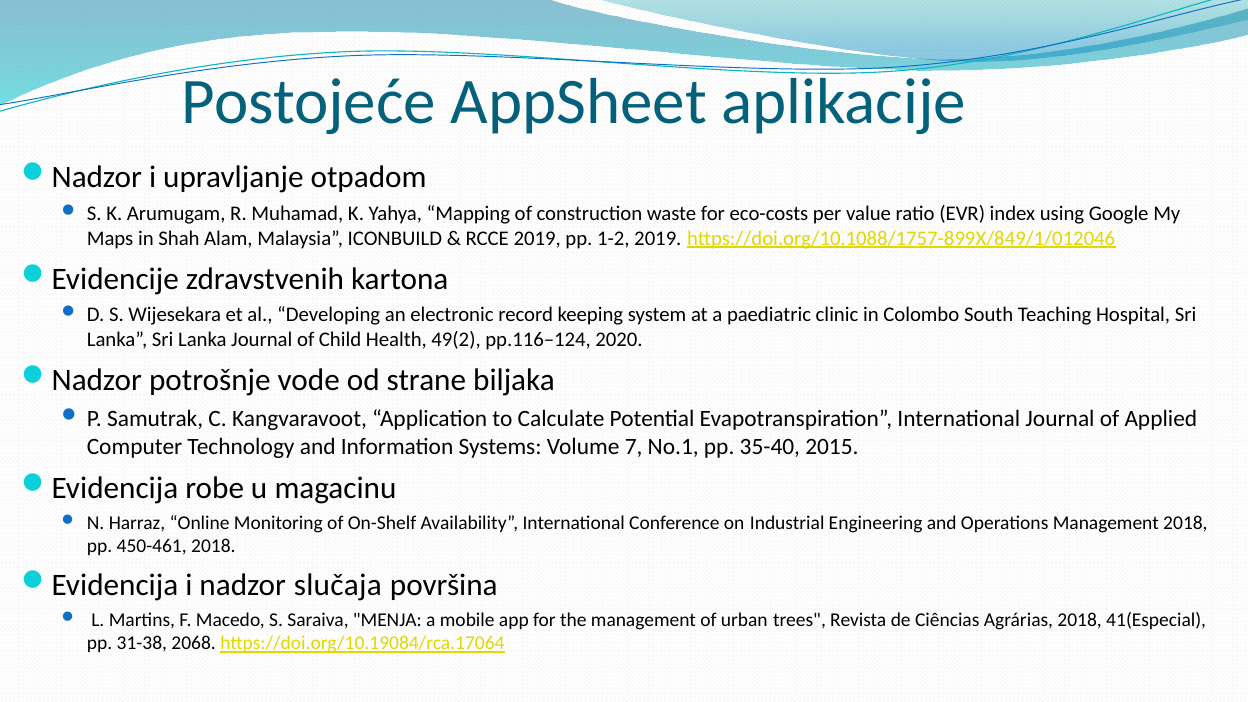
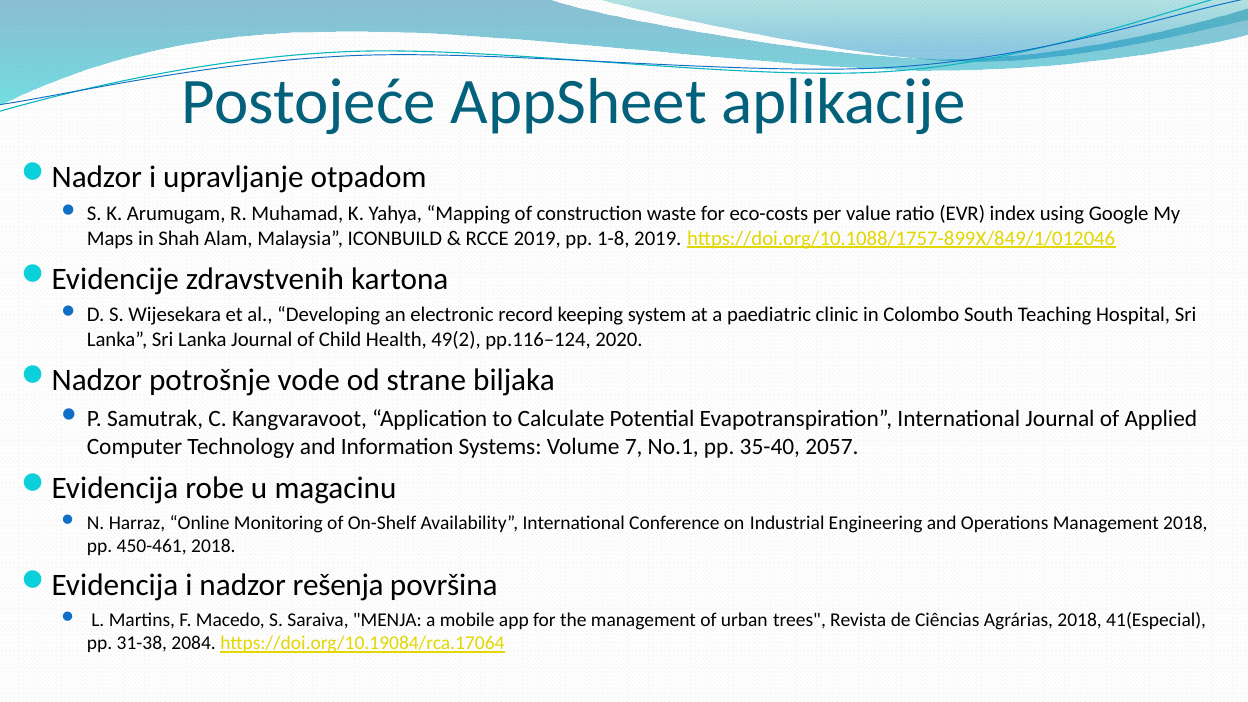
1-2: 1-2 -> 1-8 (613, 238)
2015: 2015 -> 2057 (832, 446)
slučaja: slučaja -> rešenja (338, 586)
2068: 2068 -> 2084 (194, 644)
